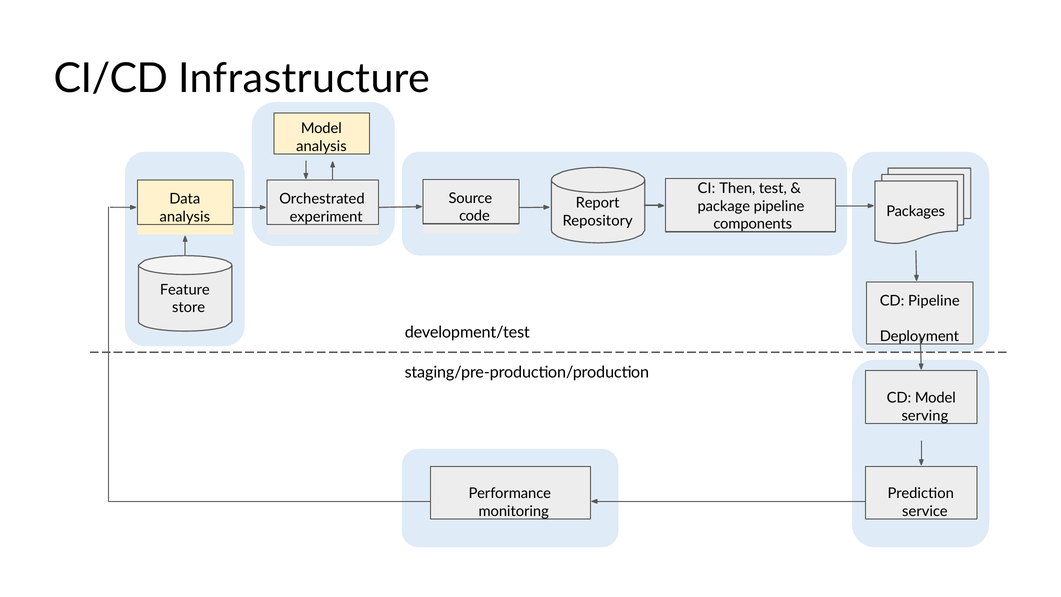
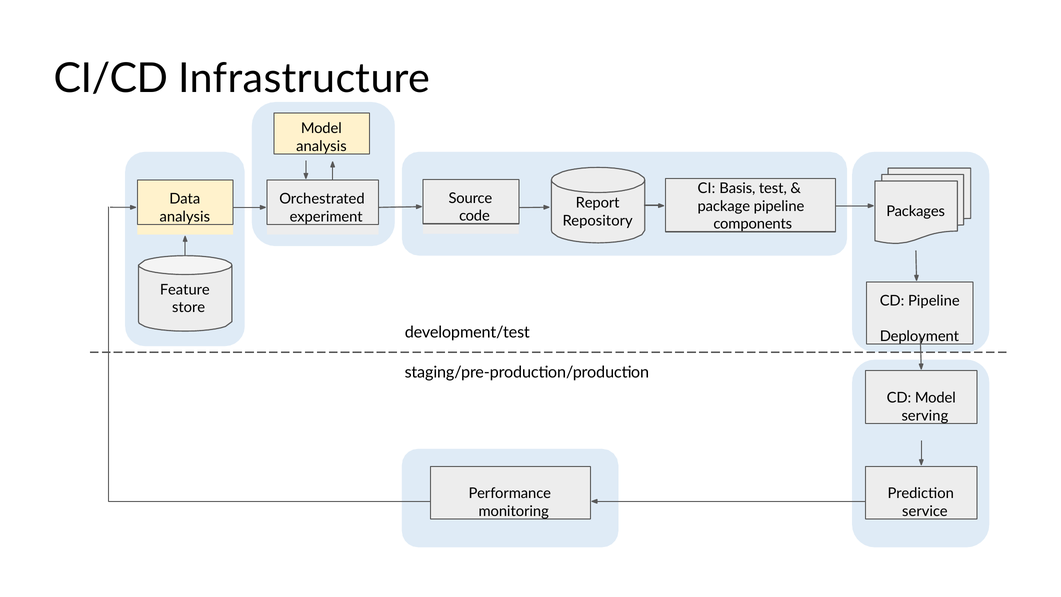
Then: Then -> Basis (737, 188)
